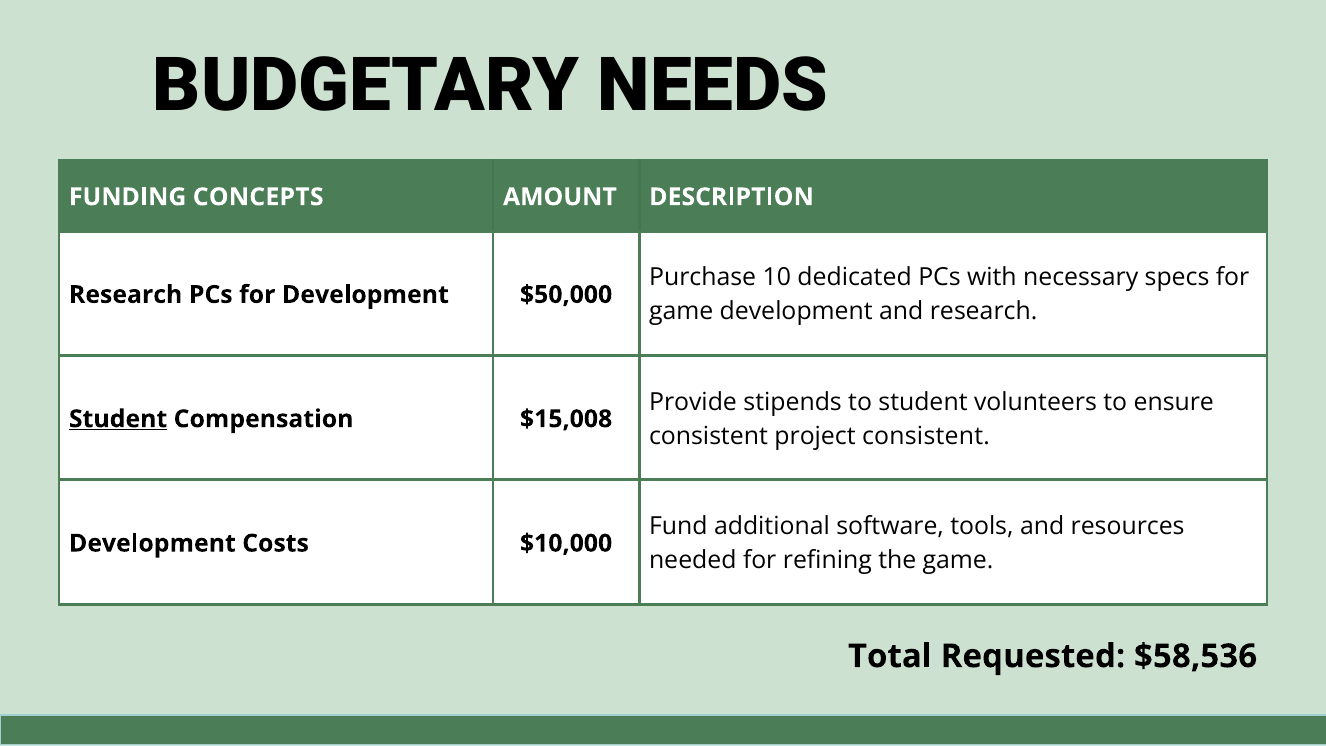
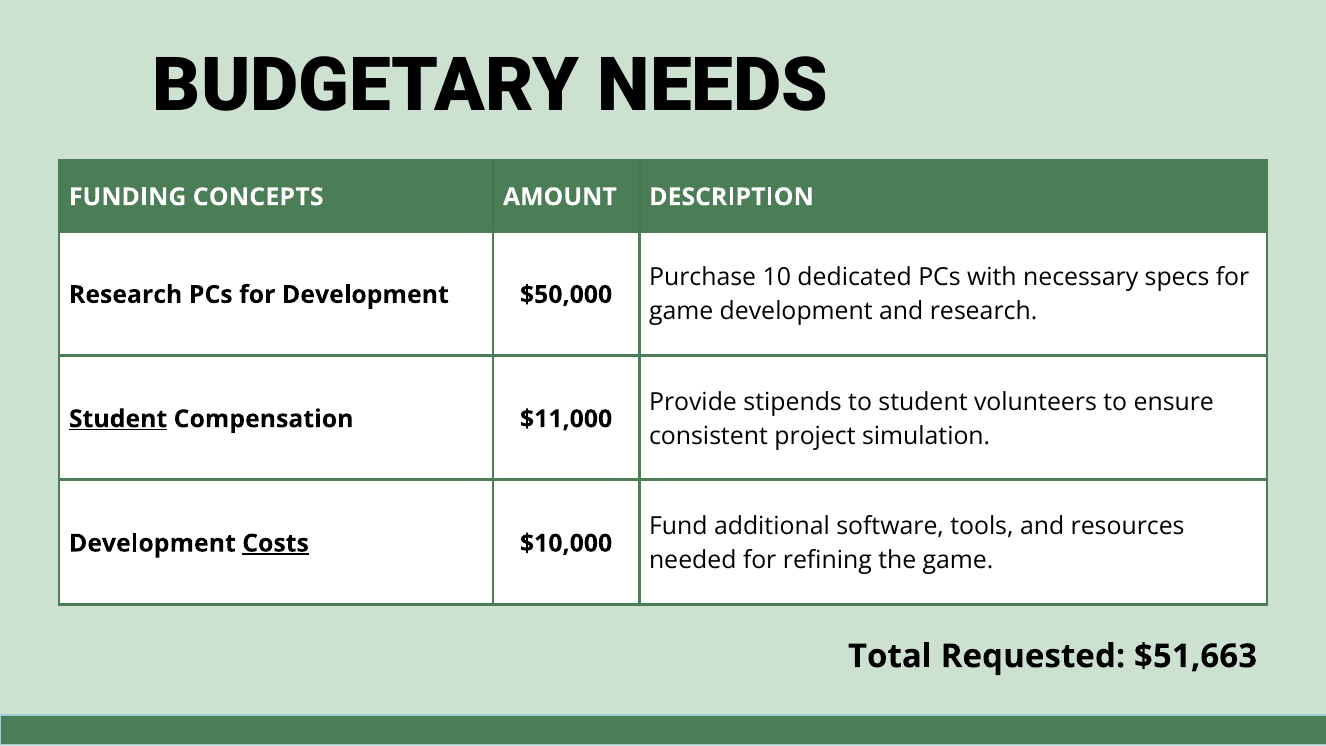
$15,008: $15,008 -> $11,000 (566, 419)
project consistent: consistent -> simulation (926, 436)
Costs underline: none -> present (276, 543)
$58,536: $58,536 -> $51,663 (1196, 656)
